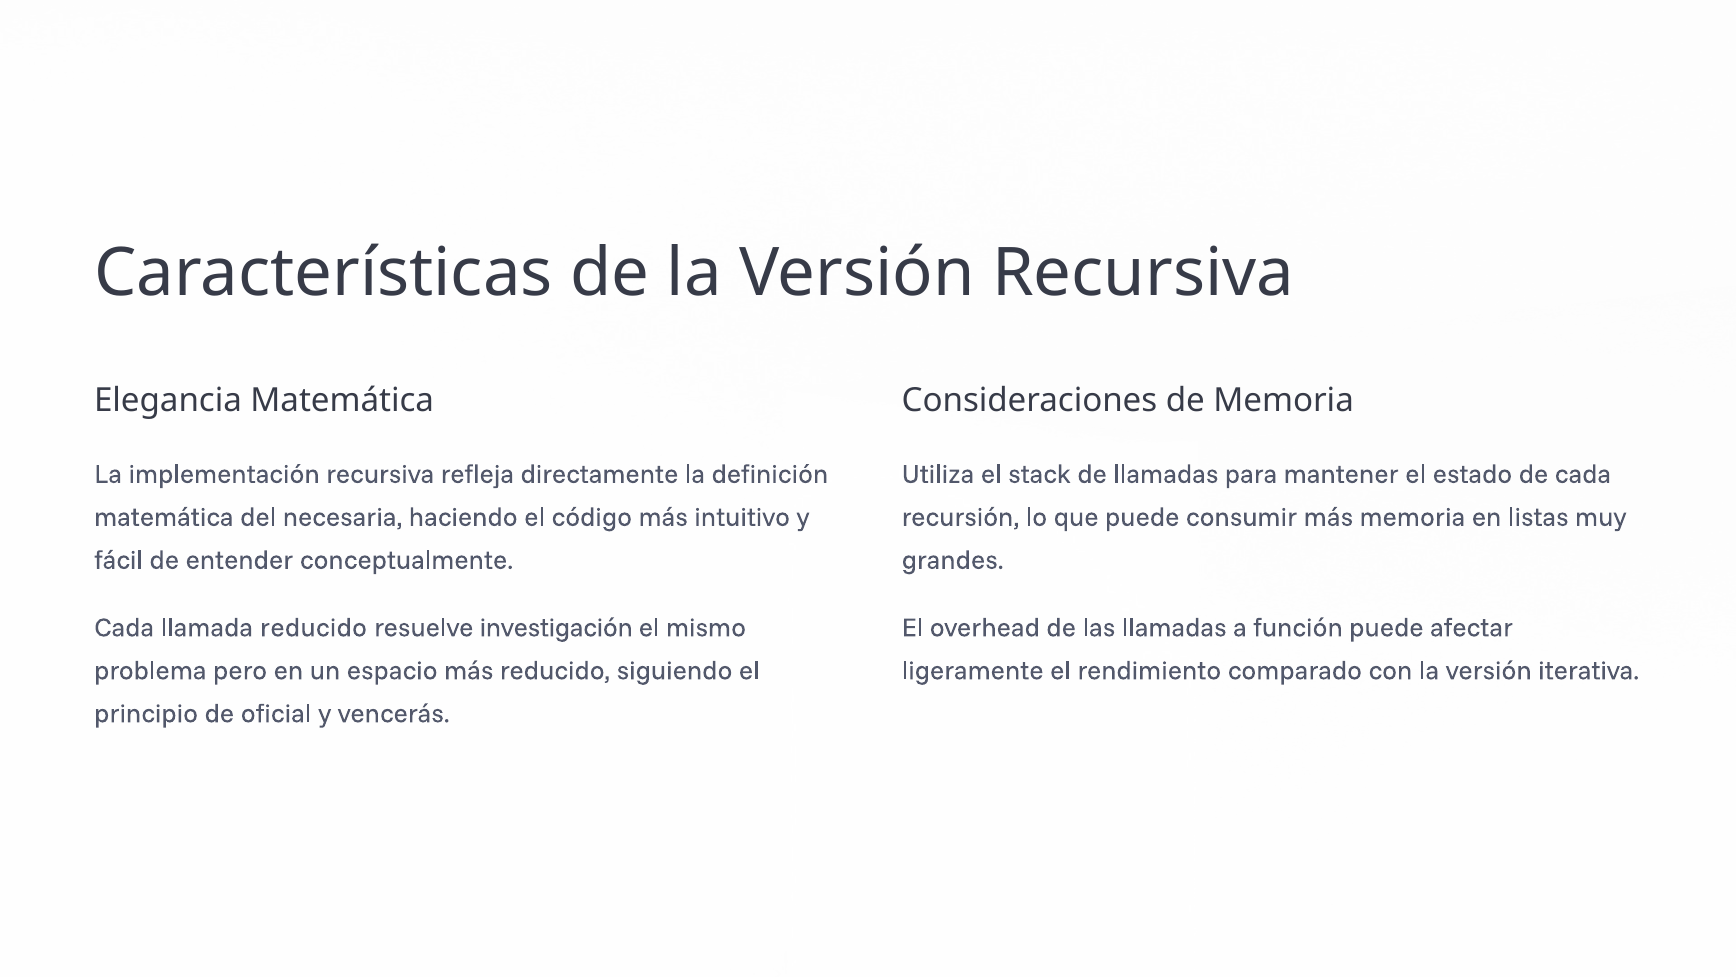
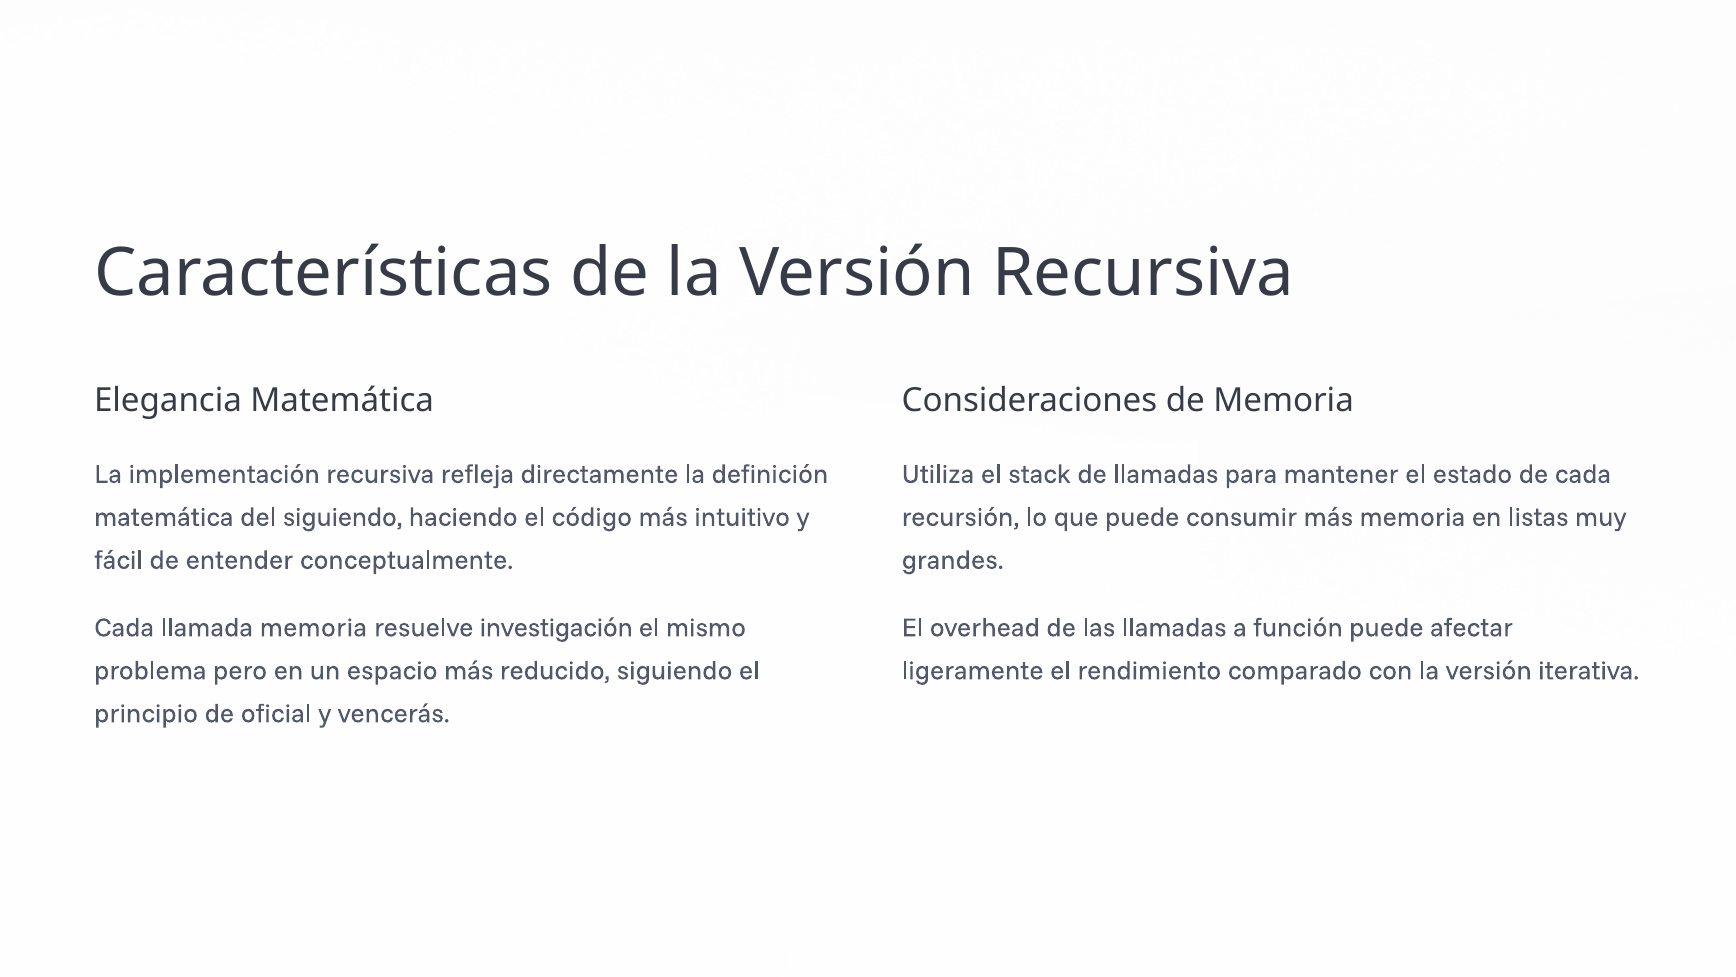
del necesaria: necesaria -> siguiendo (343, 517)
llamada reducido: reducido -> memoria (313, 627)
